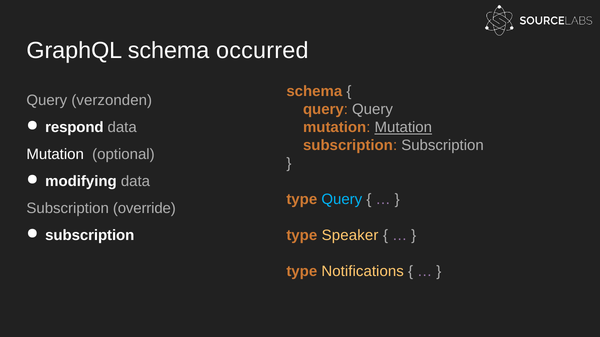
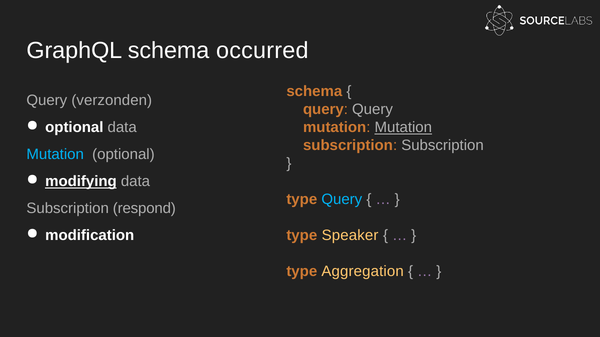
respond: respond -> optional (74, 128)
Mutation colour: white -> light blue (55, 155)
modifying underline: none -> present (81, 182)
override: override -> respond (144, 209)
subscription: subscription -> modification (90, 236)
Notifications: Notifications -> Aggregation (363, 272)
